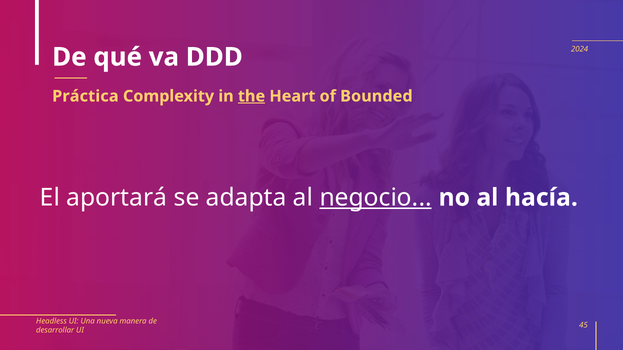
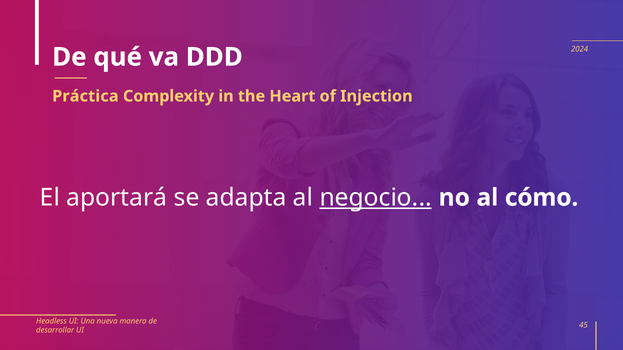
the underline: present -> none (252, 96)
Bounded: Bounded -> Injection (376, 96)
hacía: hacía -> cómo (542, 198)
